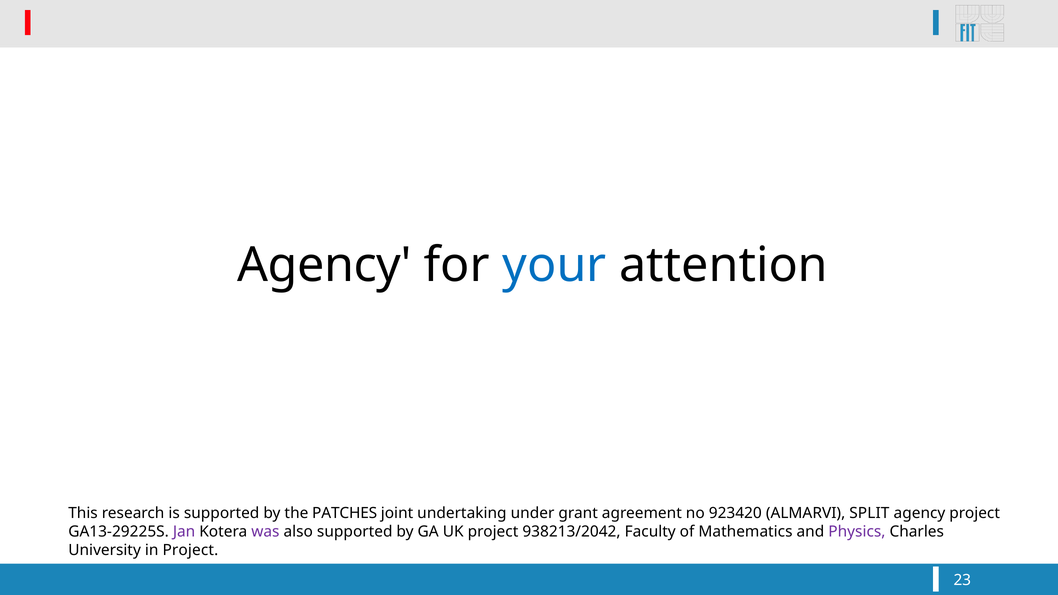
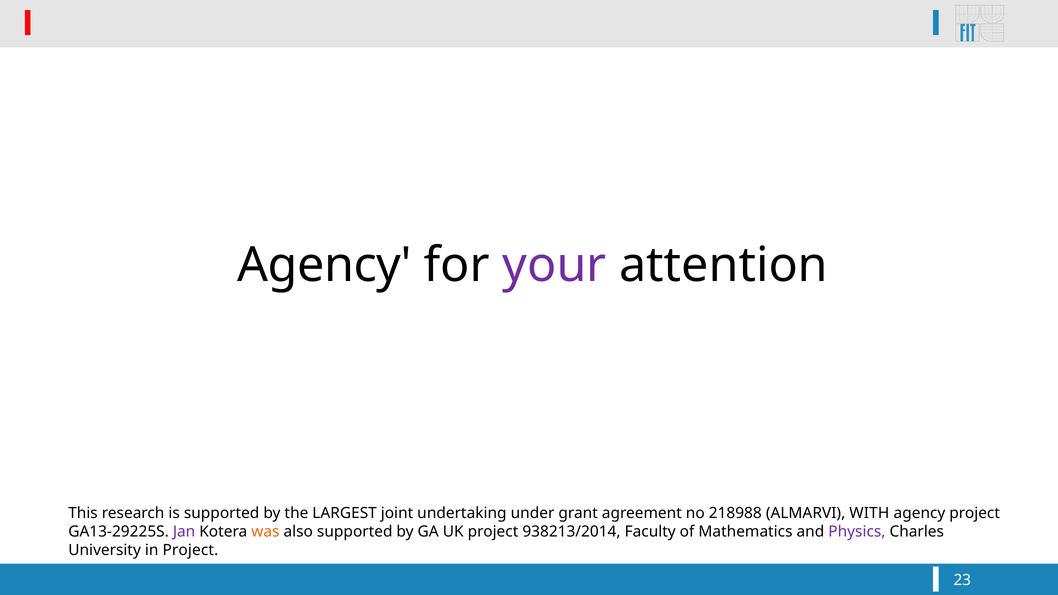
your colour: blue -> purple (554, 265)
PATCHES: PATCHES -> LARGEST (345, 513)
923420: 923420 -> 218988 (735, 513)
SPLIT: SPLIT -> WITH (869, 513)
was colour: purple -> orange (265, 532)
938213/2042: 938213/2042 -> 938213/2014 (571, 532)
